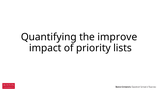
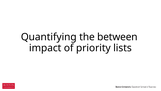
improve: improve -> between (117, 37)
